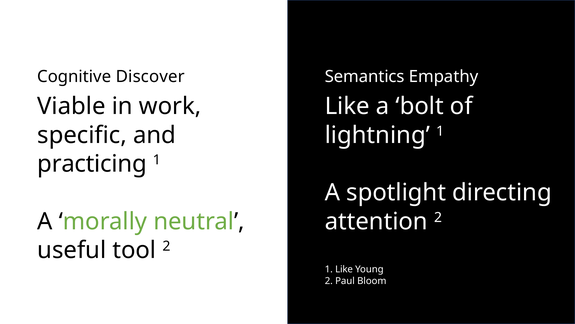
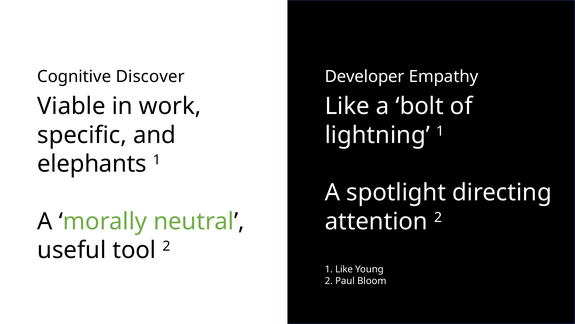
Semantics: Semantics -> Developer (365, 77)
practicing: practicing -> elephants (92, 164)
